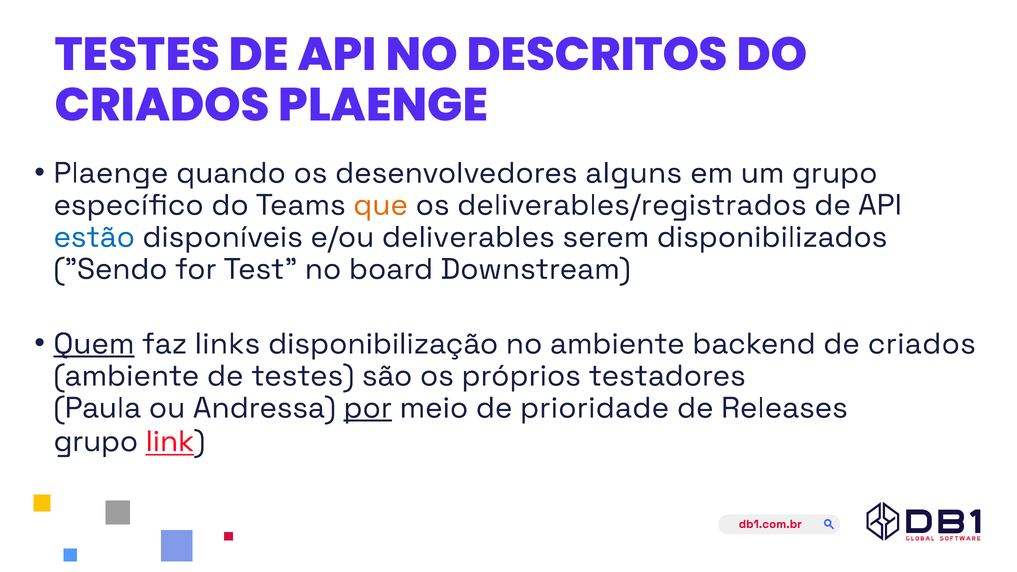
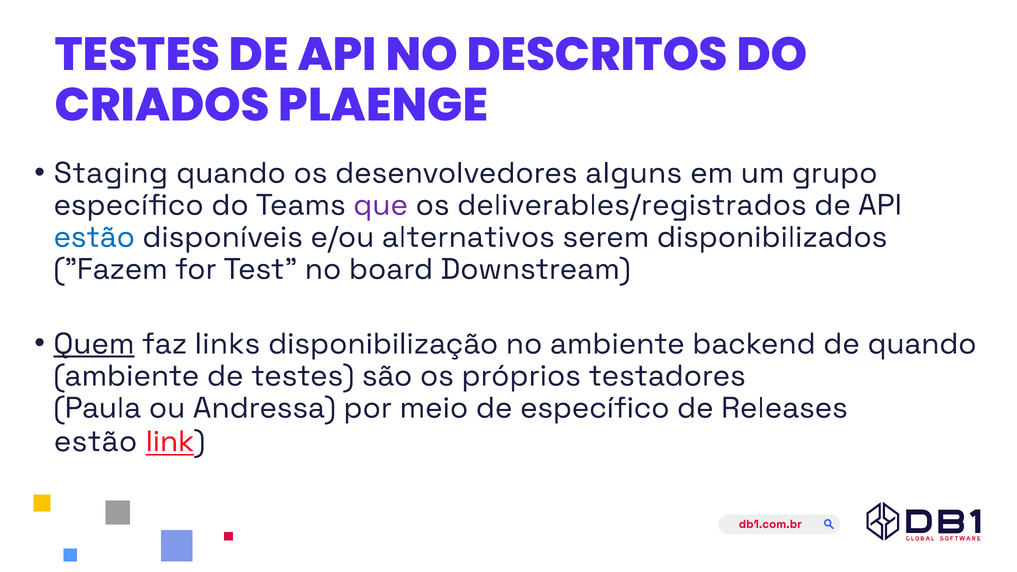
Plaenge: Plaenge -> Staging (111, 173)
que colour: orange -> purple (381, 205)
deliverables: deliverables -> alternativos (468, 237)
Sendo: Sendo -> Fazem (111, 269)
de criados: criados -> quando (922, 344)
por underline: present -> none (368, 408)
de prioridade: prioridade -> específico (595, 408)
grupo: grupo -> estão (96, 441)
